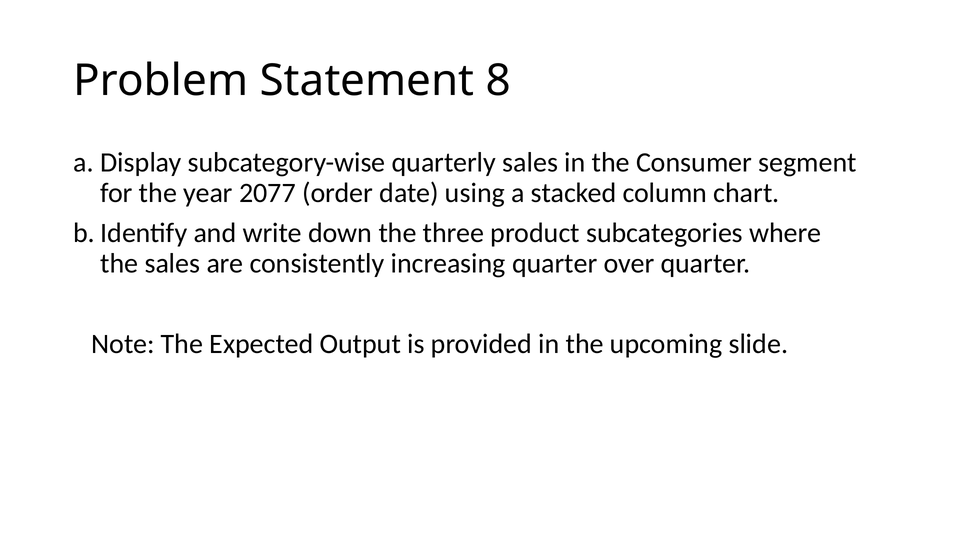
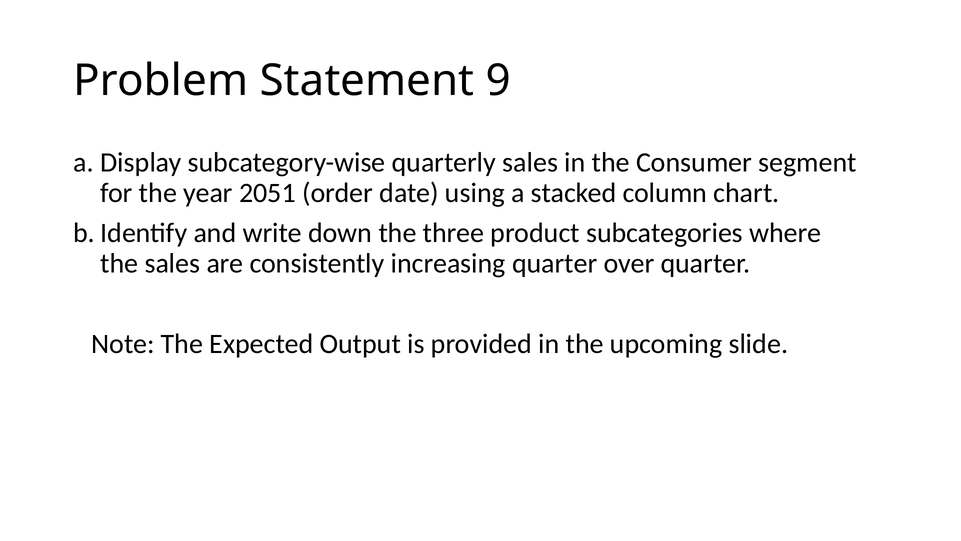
8: 8 -> 9 (498, 81)
2077: 2077 -> 2051 (267, 193)
